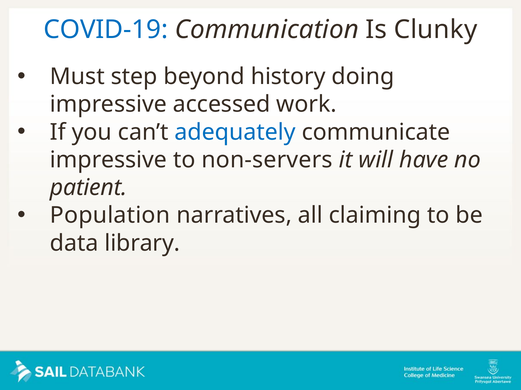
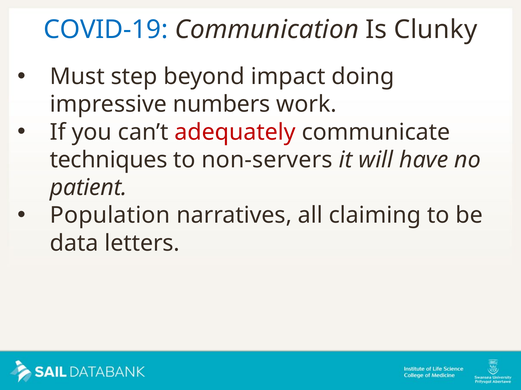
history: history -> impact (288, 77)
accessed: accessed -> numbers (222, 105)
adequately colour: blue -> red (235, 132)
impressive: impressive -> techniques (109, 160)
library: library -> letters (142, 244)
